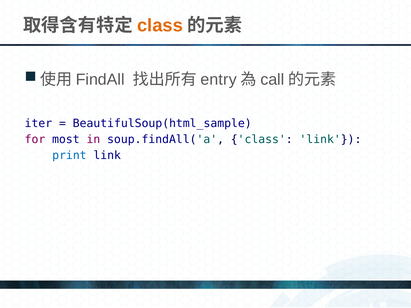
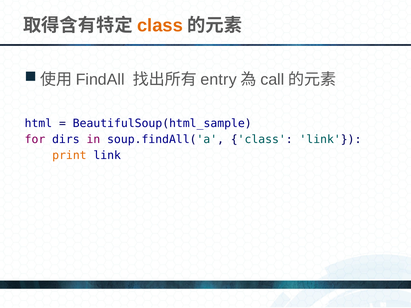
iter: iter -> html (38, 123)
most: most -> dirs (66, 139)
print colour: blue -> orange (69, 155)
